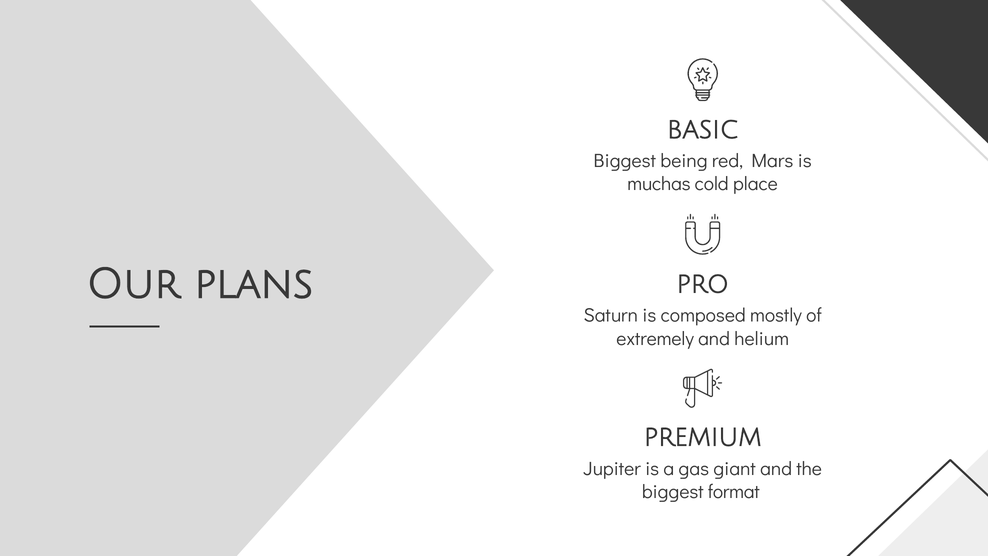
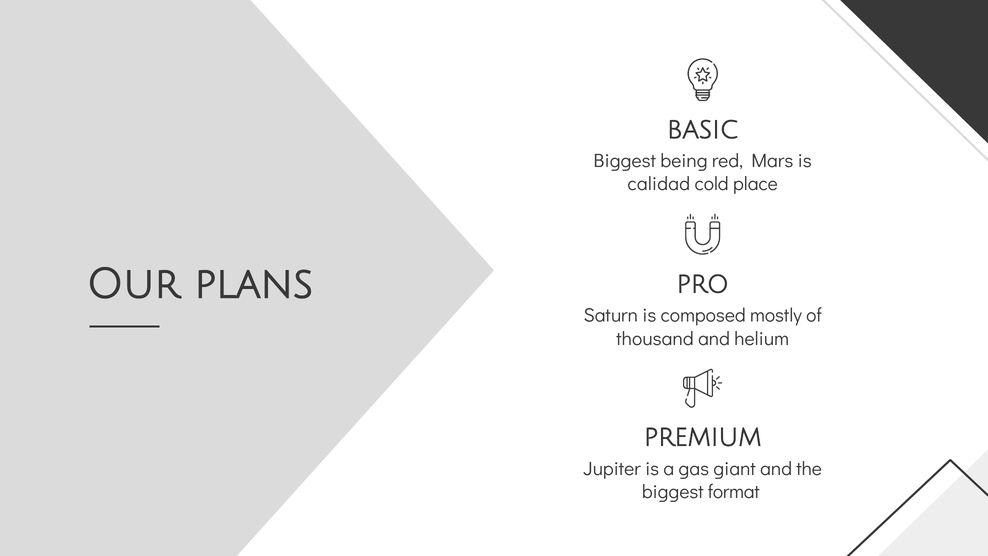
muchas: muchas -> calidad (659, 184)
extremely: extremely -> thousand (655, 339)
